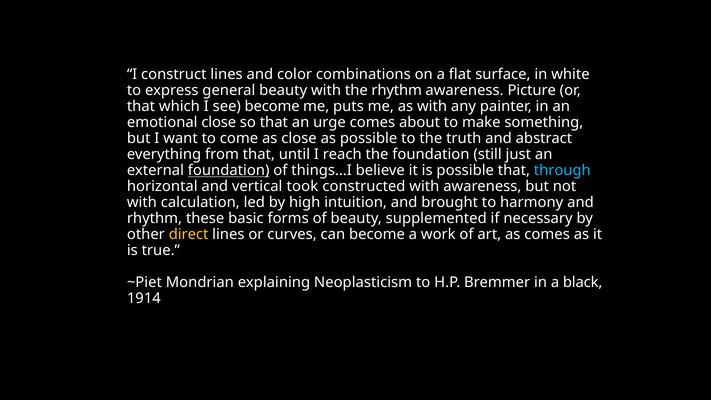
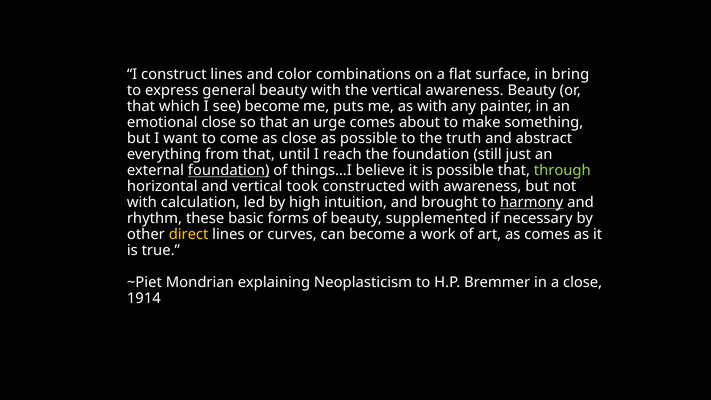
white: white -> bring (570, 74)
the rhythm: rhythm -> vertical (397, 90)
awareness Picture: Picture -> Beauty (532, 90)
through colour: light blue -> light green (562, 170)
harmony underline: none -> present (532, 202)
a black: black -> close (583, 282)
